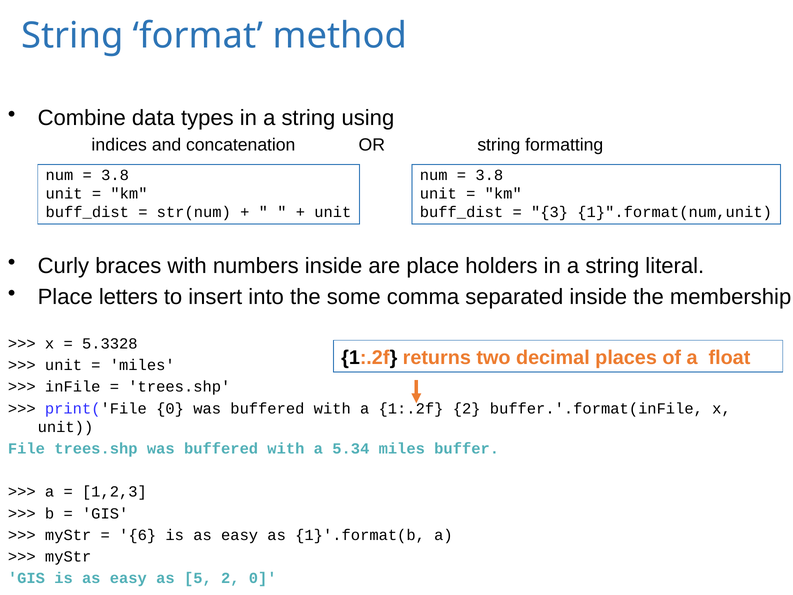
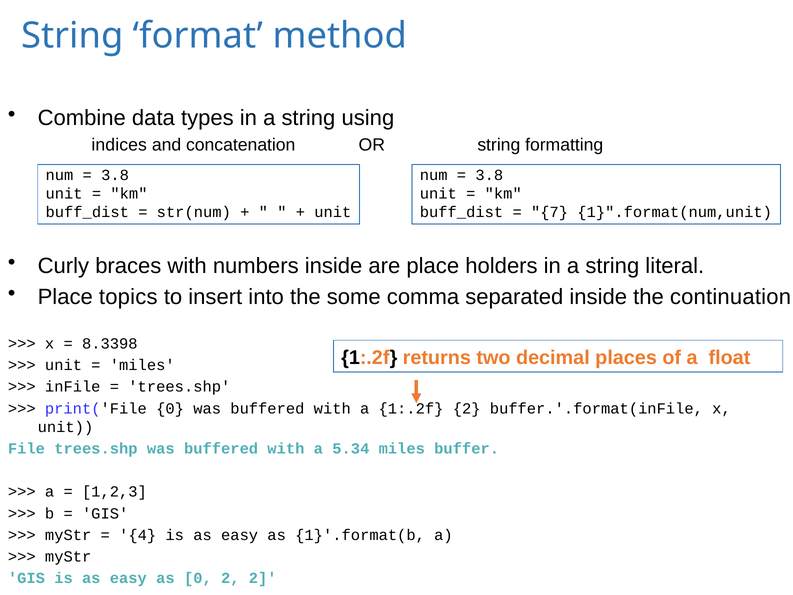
3: 3 -> 7 (550, 212)
letters: letters -> topics (128, 297)
membership: membership -> continuation (730, 297)
5.3328: 5.3328 -> 8.3398 (110, 343)
6: 6 -> 4 (138, 535)
as 5: 5 -> 0 (198, 578)
2 0: 0 -> 2 (263, 578)
